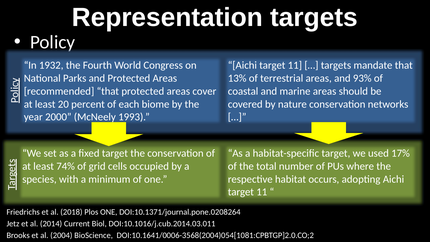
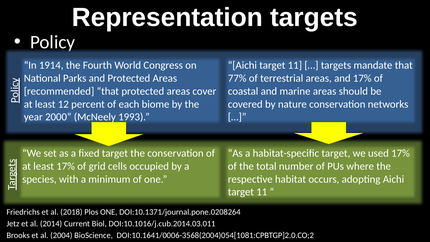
1932: 1932 -> 1914 (51, 65)
13%: 13% -> 77% (237, 78)
and 93%: 93% -> 17% (362, 78)
20: 20 -> 12 (63, 104)
least 74%: 74% -> 17% (66, 166)
